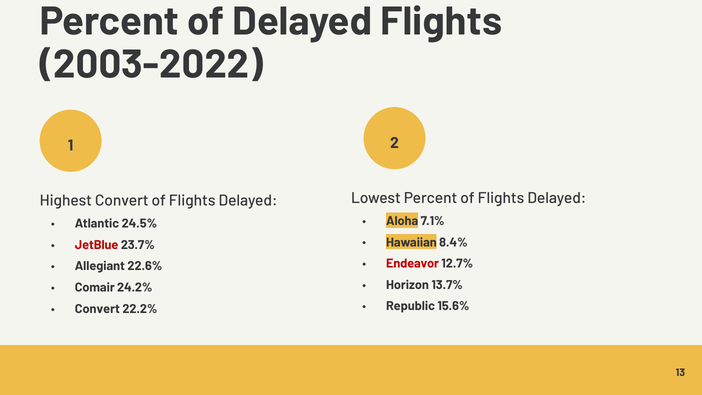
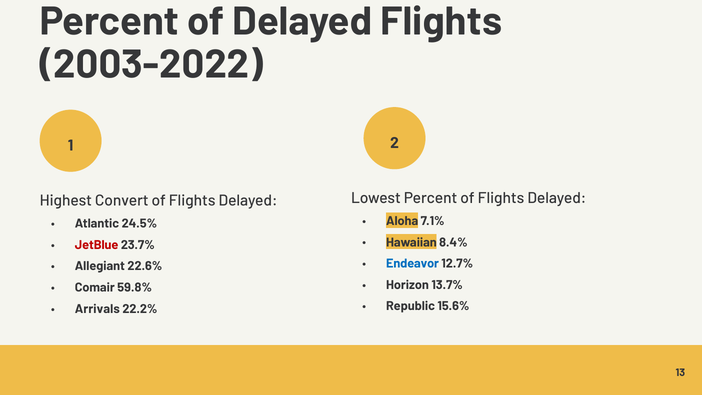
Endeavor colour: red -> blue (413, 264)
24.2%: 24.2% -> 59.8% (135, 288)
Convert: Convert -> Arrivals (97, 309)
